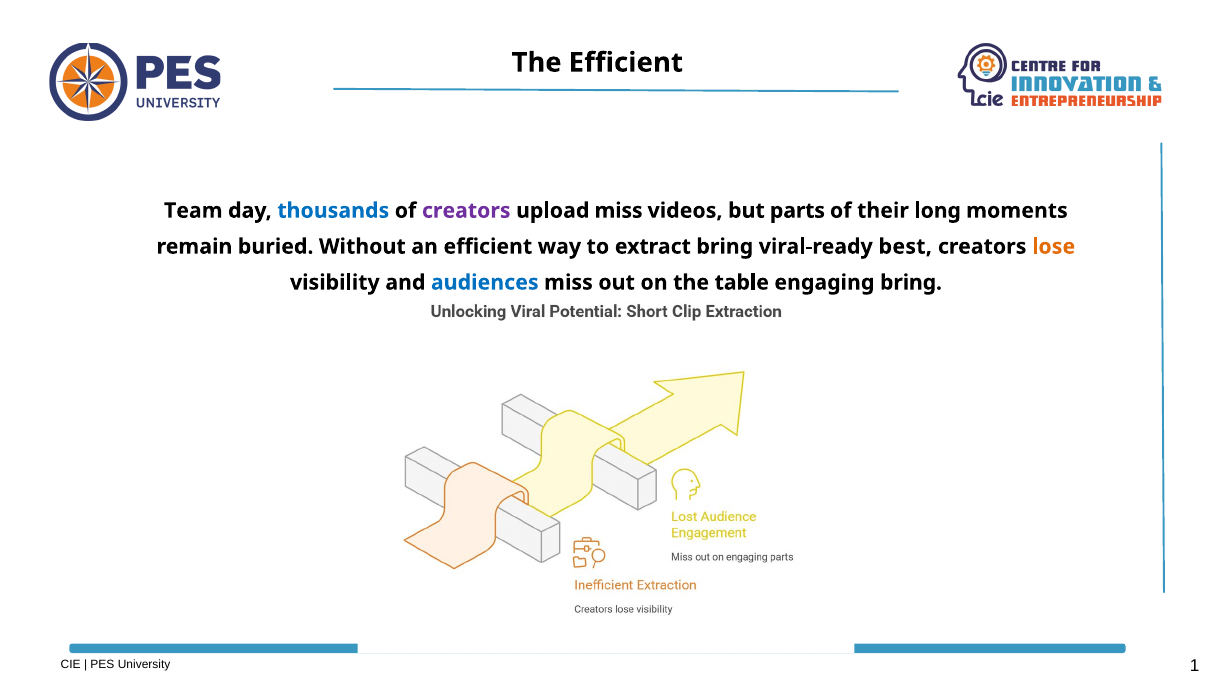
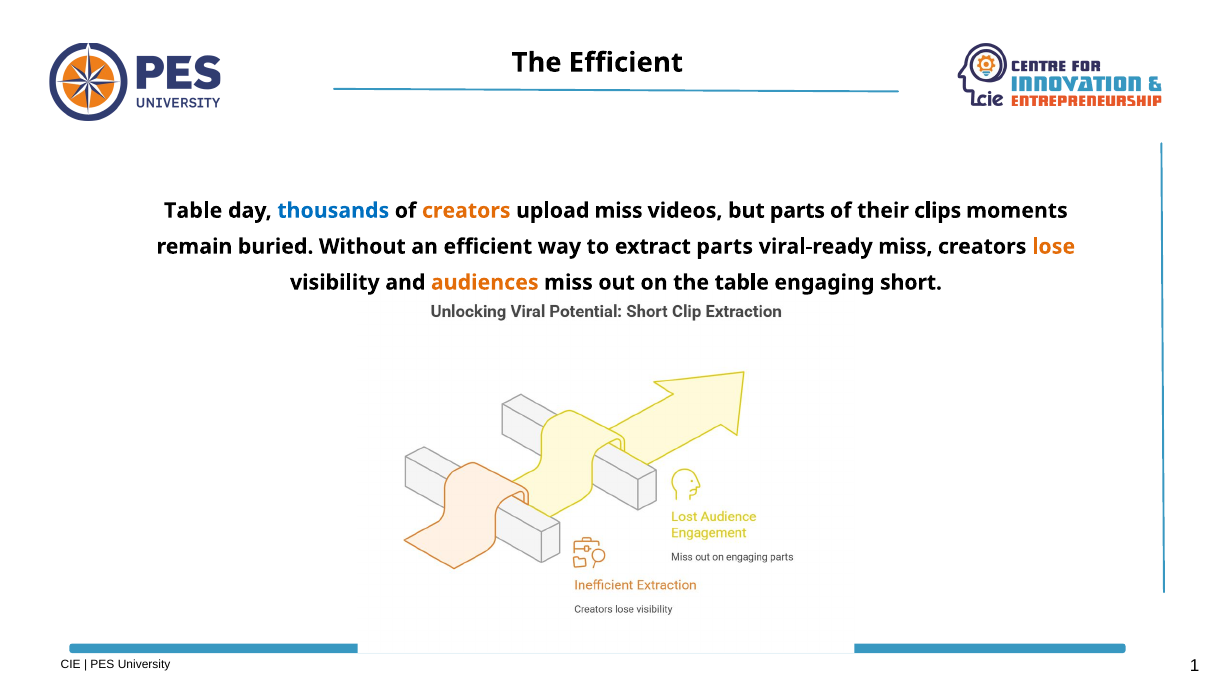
Team: Team -> Table (193, 211)
creators colour: purple -> orange (466, 211)
long: long -> clips (938, 211)
extract bring: bring -> parts (725, 247)
viral-ready best: best -> miss (905, 247)
audiences colour: blue -> orange (485, 283)
engaging bring: bring -> short (911, 283)
